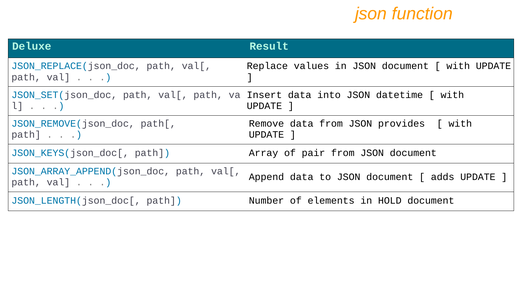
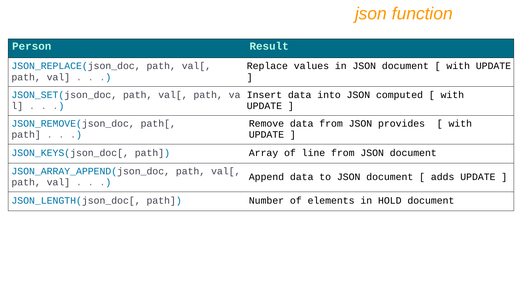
Deluxe: Deluxe -> Person (32, 46)
datetime: datetime -> computed (400, 95)
pair: pair -> line (313, 153)
